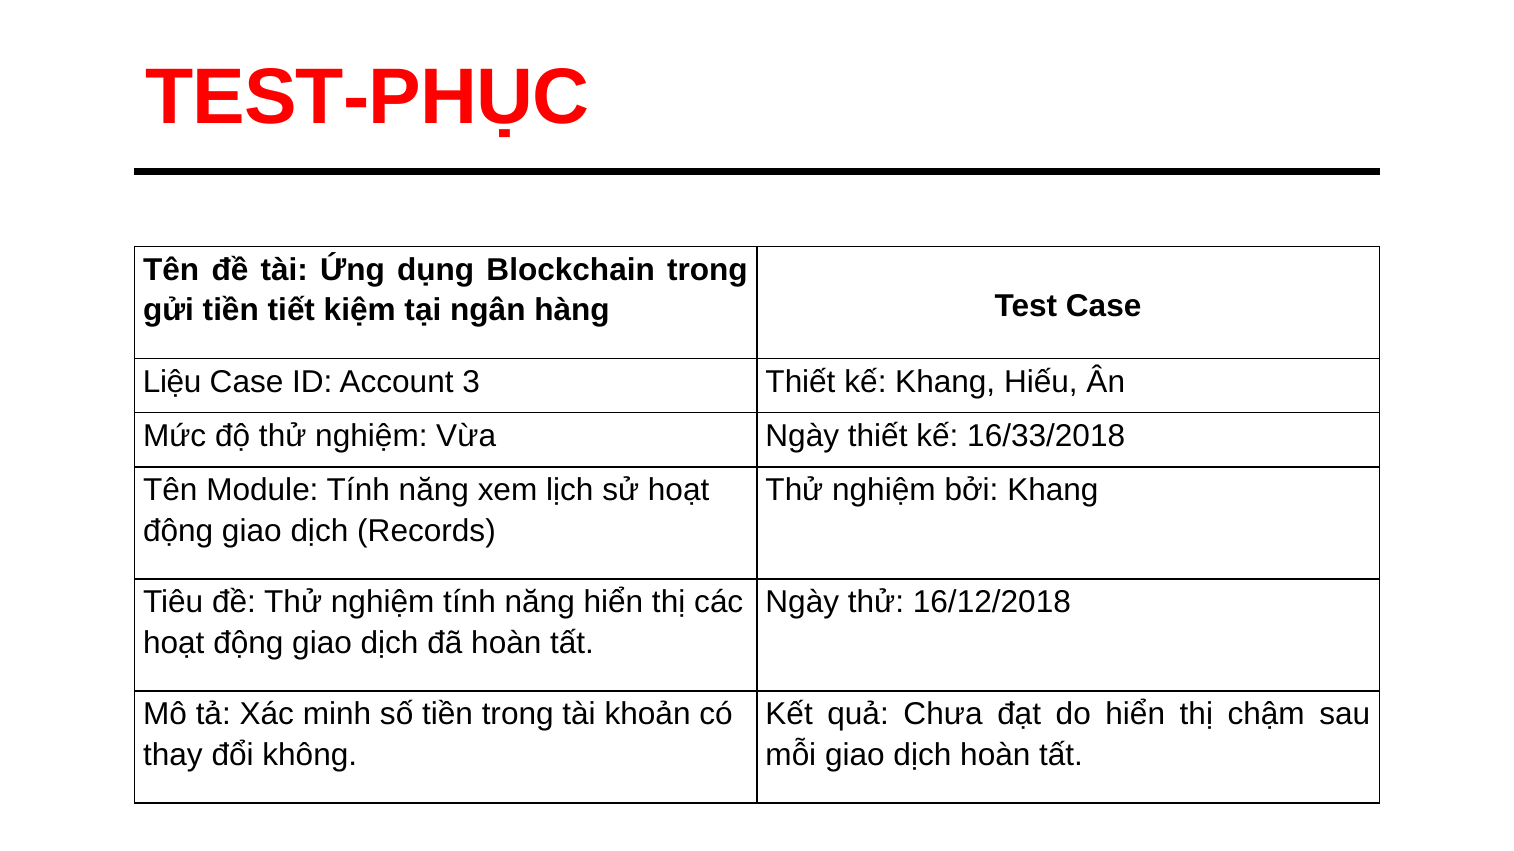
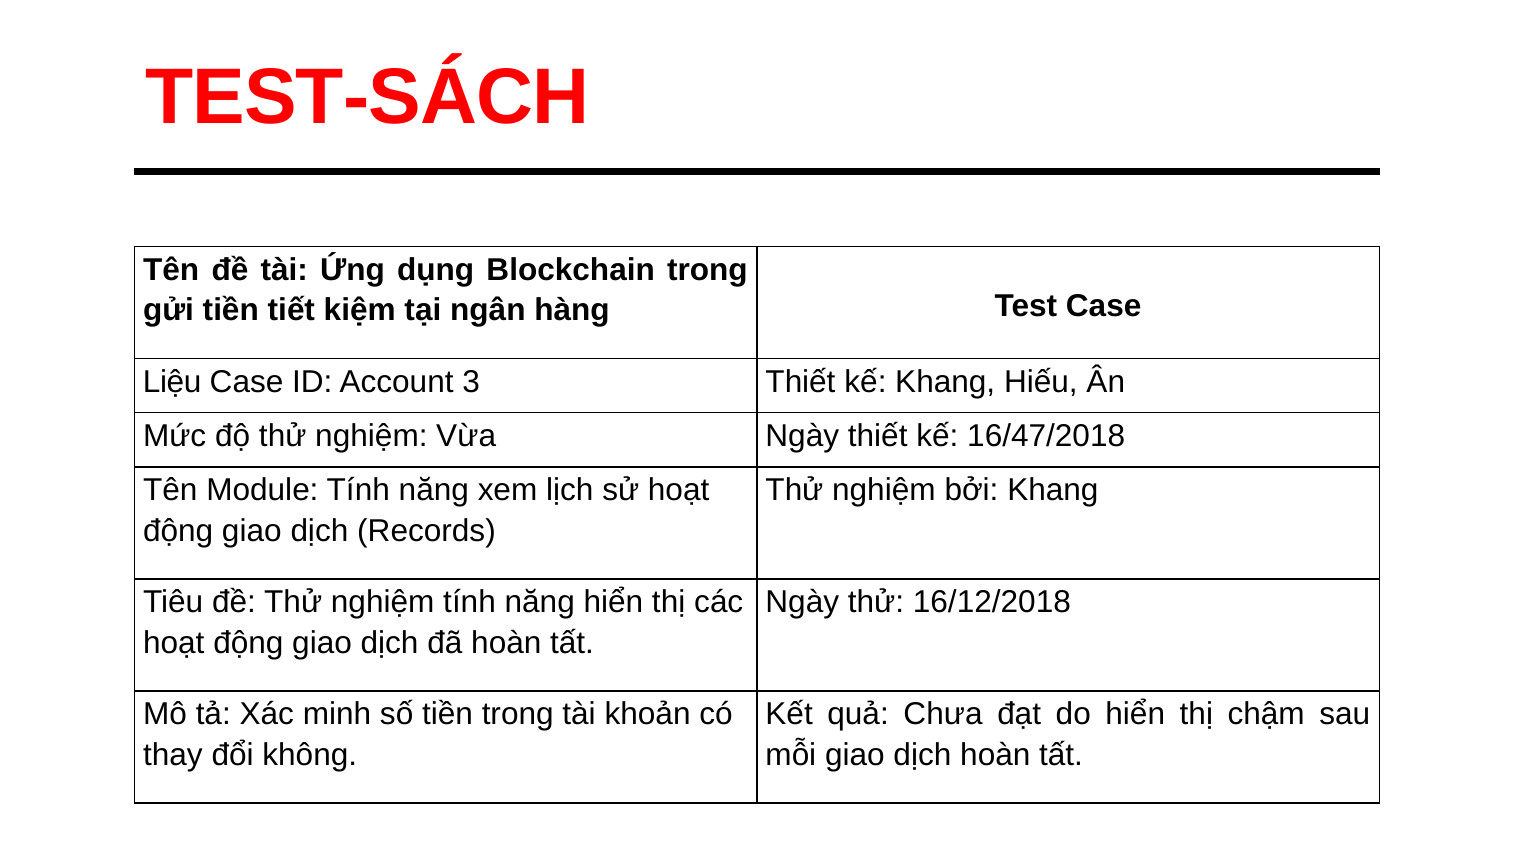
TEST-PHỤC: TEST-PHỤC -> TEST-SÁCH (367, 98)
16/33/2018: 16/33/2018 -> 16/47/2018 (1046, 436)
